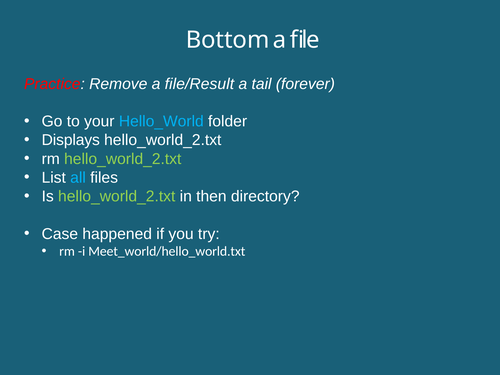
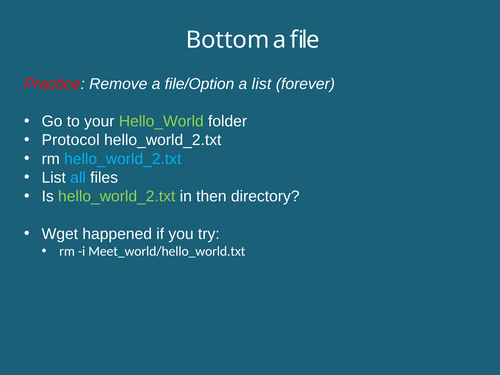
file/Result: file/Result -> file/Option (200, 84)
a tail: tail -> list (261, 84)
Hello_World colour: light blue -> light green (161, 121)
Displays: Displays -> Protocol (71, 140)
hello_world_2.txt colour: light green -> light blue (123, 159)
Case: Case -> Wget (60, 234)
